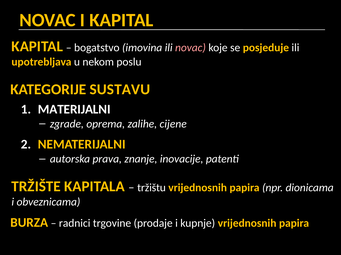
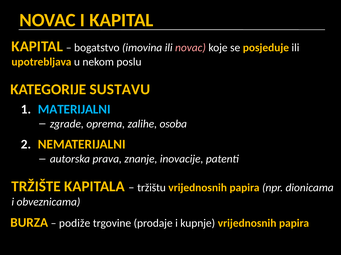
MATERIJALNI colour: white -> light blue (74, 109)
cijene: cijene -> osoba (173, 124)
radnici: radnici -> podiže (75, 224)
